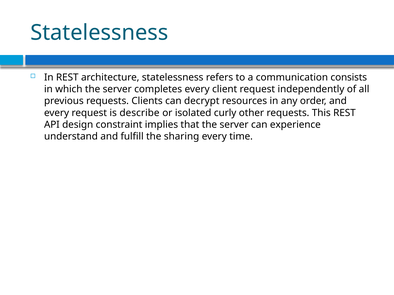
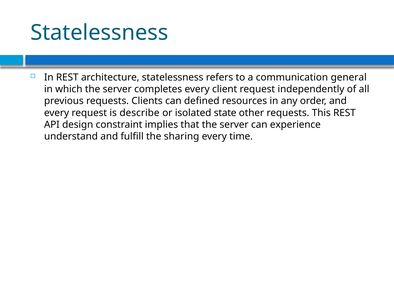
consists: consists -> general (349, 78)
decrypt: decrypt -> defined (202, 101)
curly: curly -> state (225, 113)
